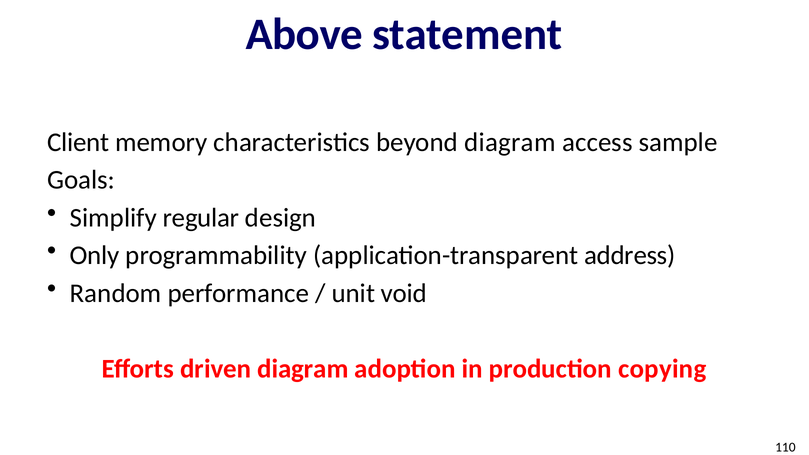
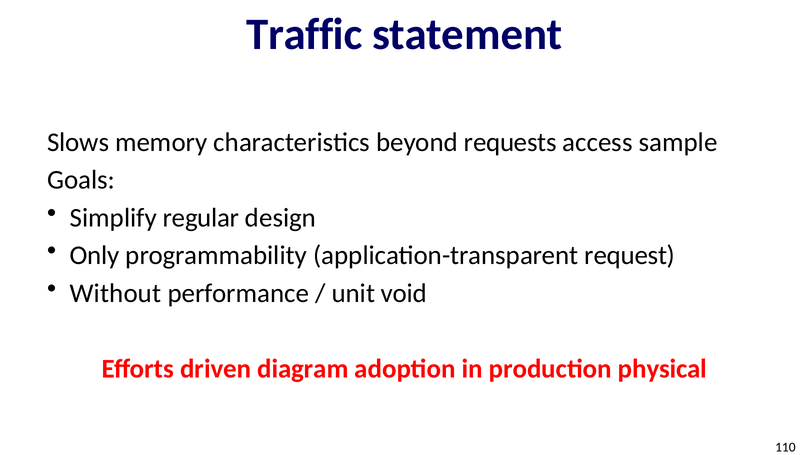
Above: Above -> Traffic (304, 34)
Client: Client -> Slows (78, 142)
beyond diagram: diagram -> requests (510, 142)
address: address -> request (630, 255)
Random: Random -> Without (116, 293)
copying: copying -> physical (662, 369)
